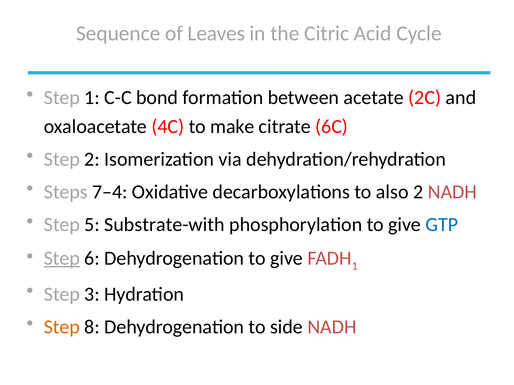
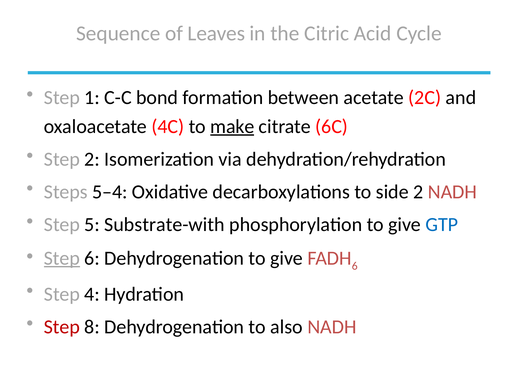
make underline: none -> present (232, 127)
7–4: 7–4 -> 5–4 (110, 192)
also: also -> side (392, 192)
1: 1 -> 6 (355, 266)
3: 3 -> 4 (92, 295)
Step colour: orange -> red (62, 327)
side: side -> also (286, 327)
